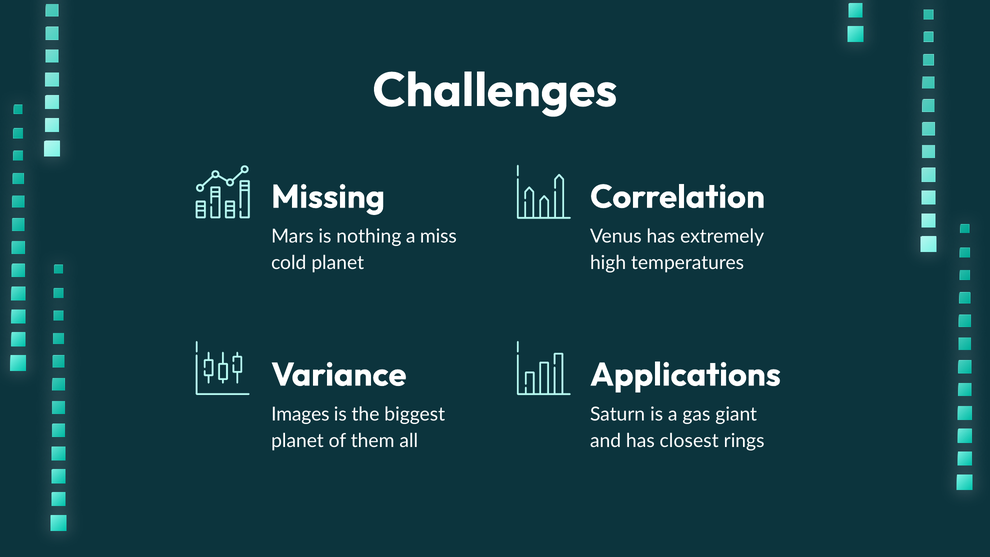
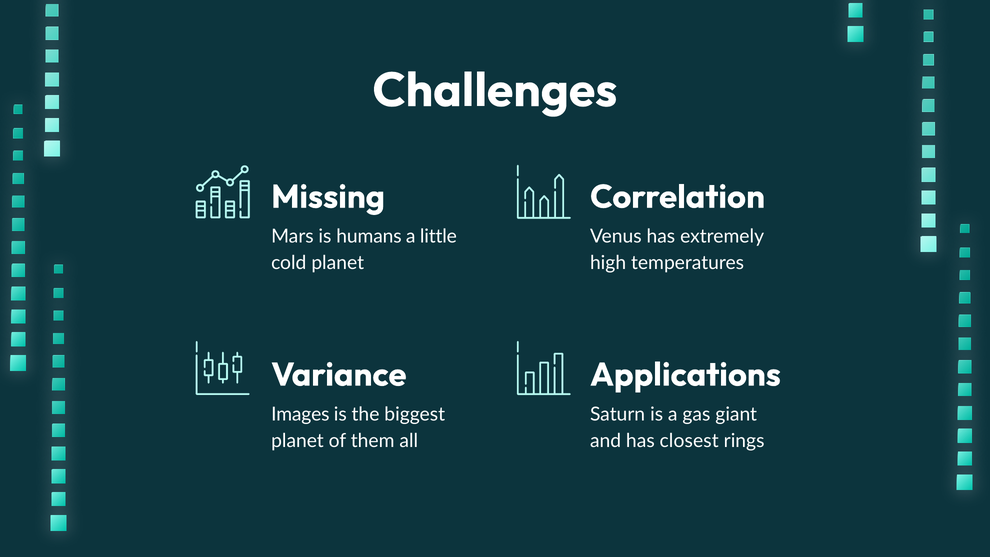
nothing: nothing -> humans (369, 236)
miss: miss -> little (438, 236)
